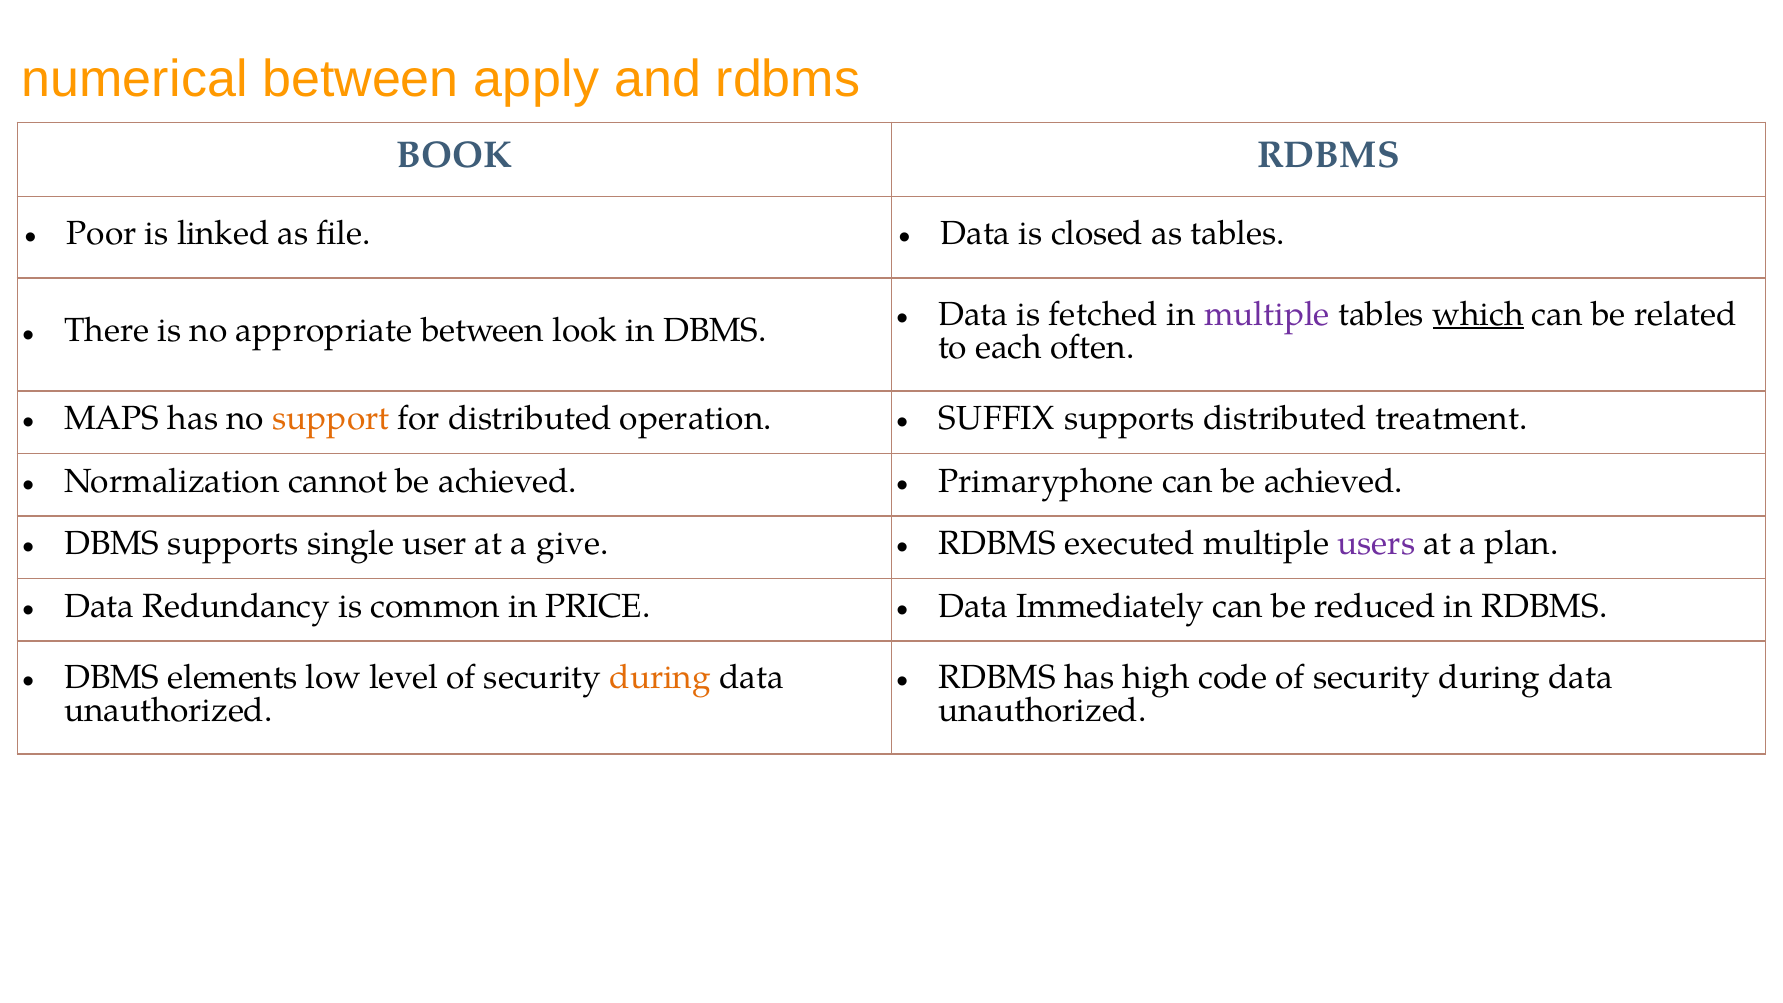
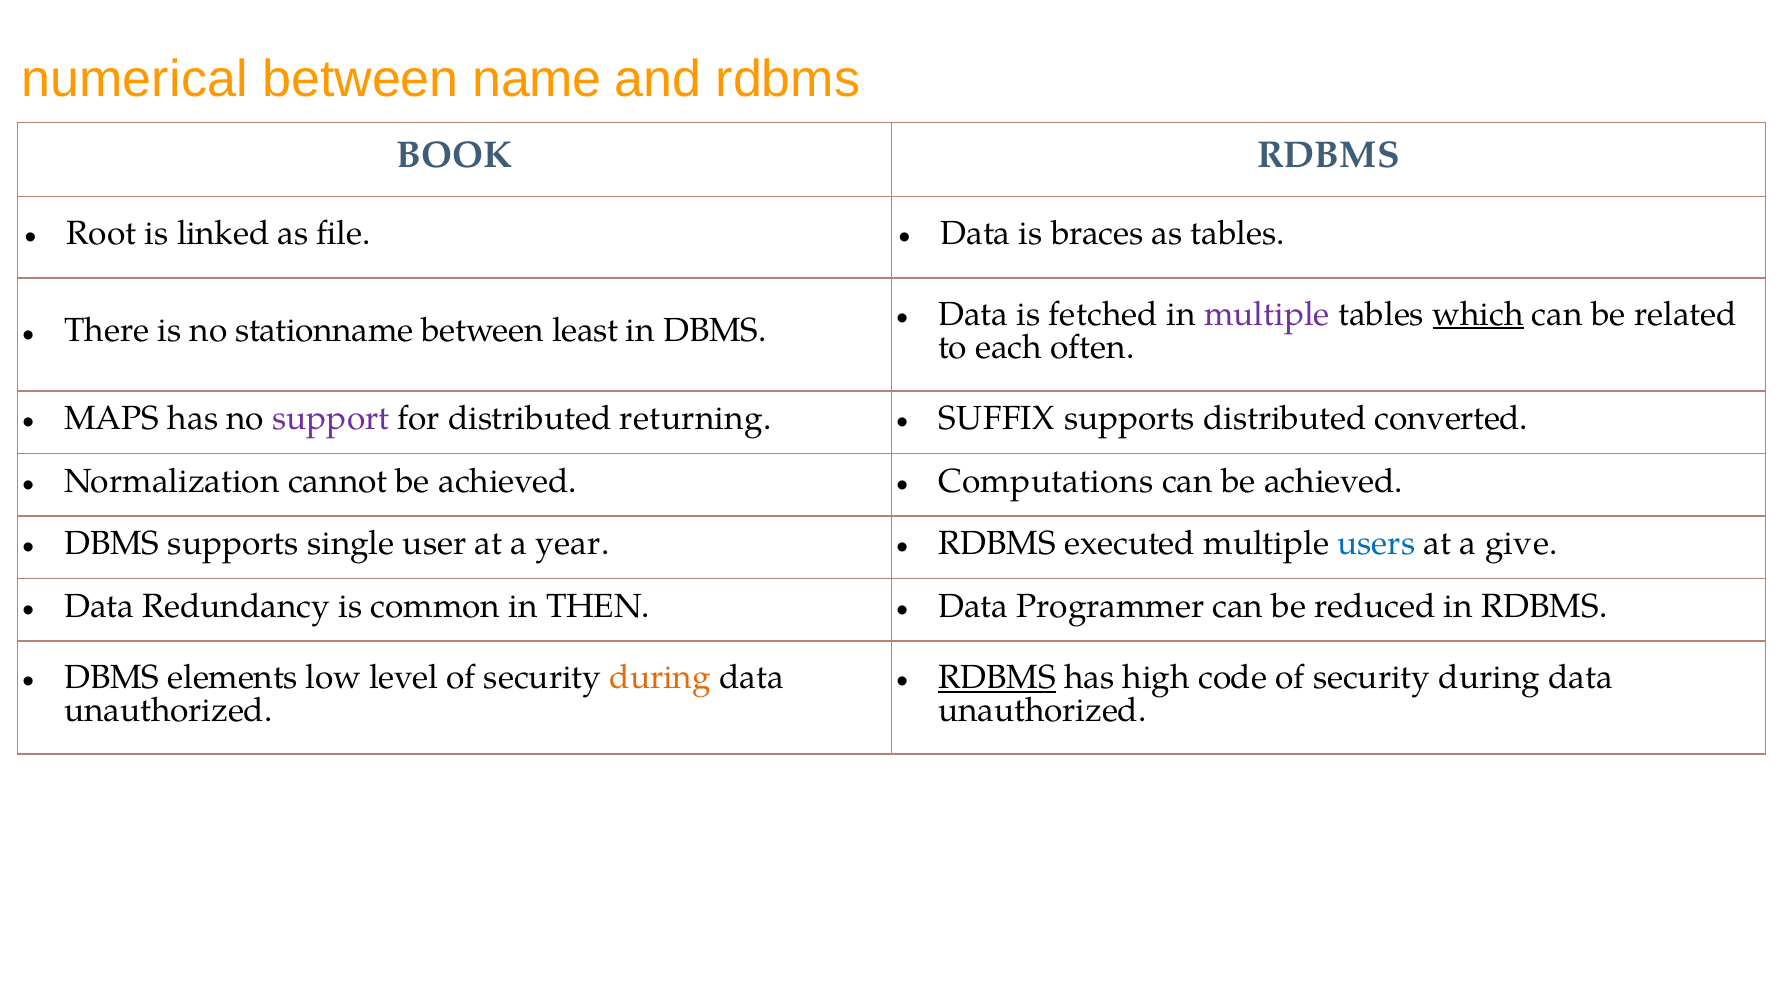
apply: apply -> name (537, 79)
Poor: Poor -> Root (102, 234)
closed: closed -> braces (1097, 234)
appropriate: appropriate -> stationname (324, 331)
look: look -> least (585, 331)
support colour: orange -> purple (331, 419)
operation: operation -> returning (696, 419)
treatment: treatment -> converted (1452, 419)
Primaryphone: Primaryphone -> Computations (1046, 481)
give: give -> year (573, 544)
users colour: purple -> blue (1376, 544)
plan: plan -> give (1521, 544)
PRICE: PRICE -> THEN (598, 606)
Immediately: Immediately -> Programmer (1110, 606)
RDBMS underline: none -> present (997, 677)
